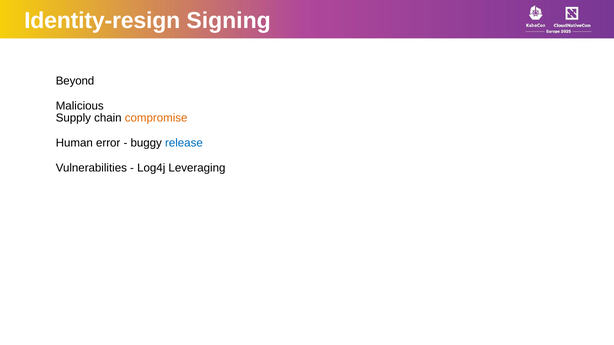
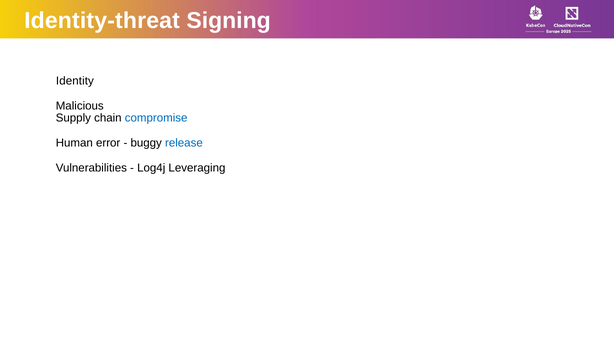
Identity-resign: Identity-resign -> Identity-threat (102, 21)
Beyond: Beyond -> Identity (75, 81)
compromise colour: orange -> blue (156, 118)
